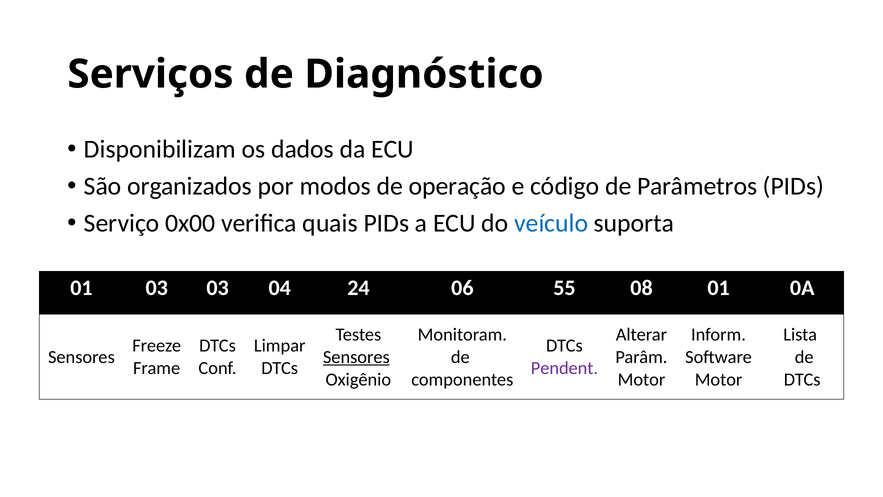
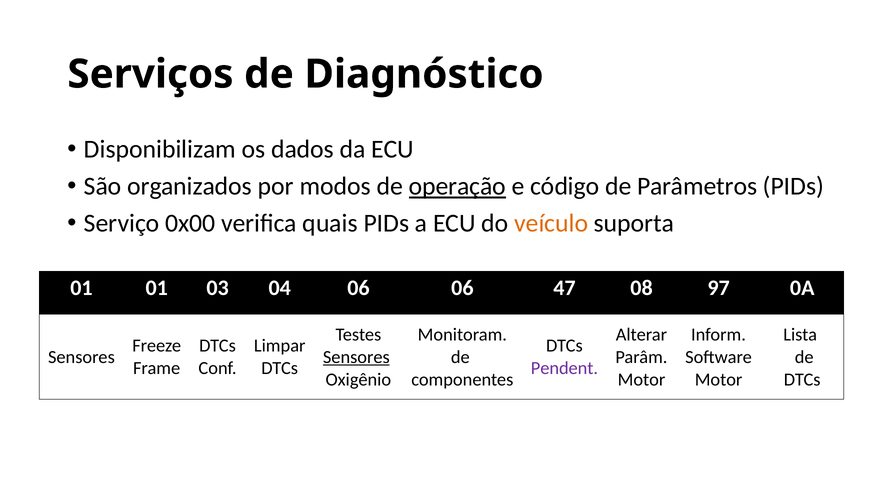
operação underline: none -> present (457, 186)
veículo colour: blue -> orange (551, 223)
01 03: 03 -> 01 (157, 288)
04 24: 24 -> 06 (358, 288)
55: 55 -> 47 (564, 288)
08 01: 01 -> 97 (719, 288)
